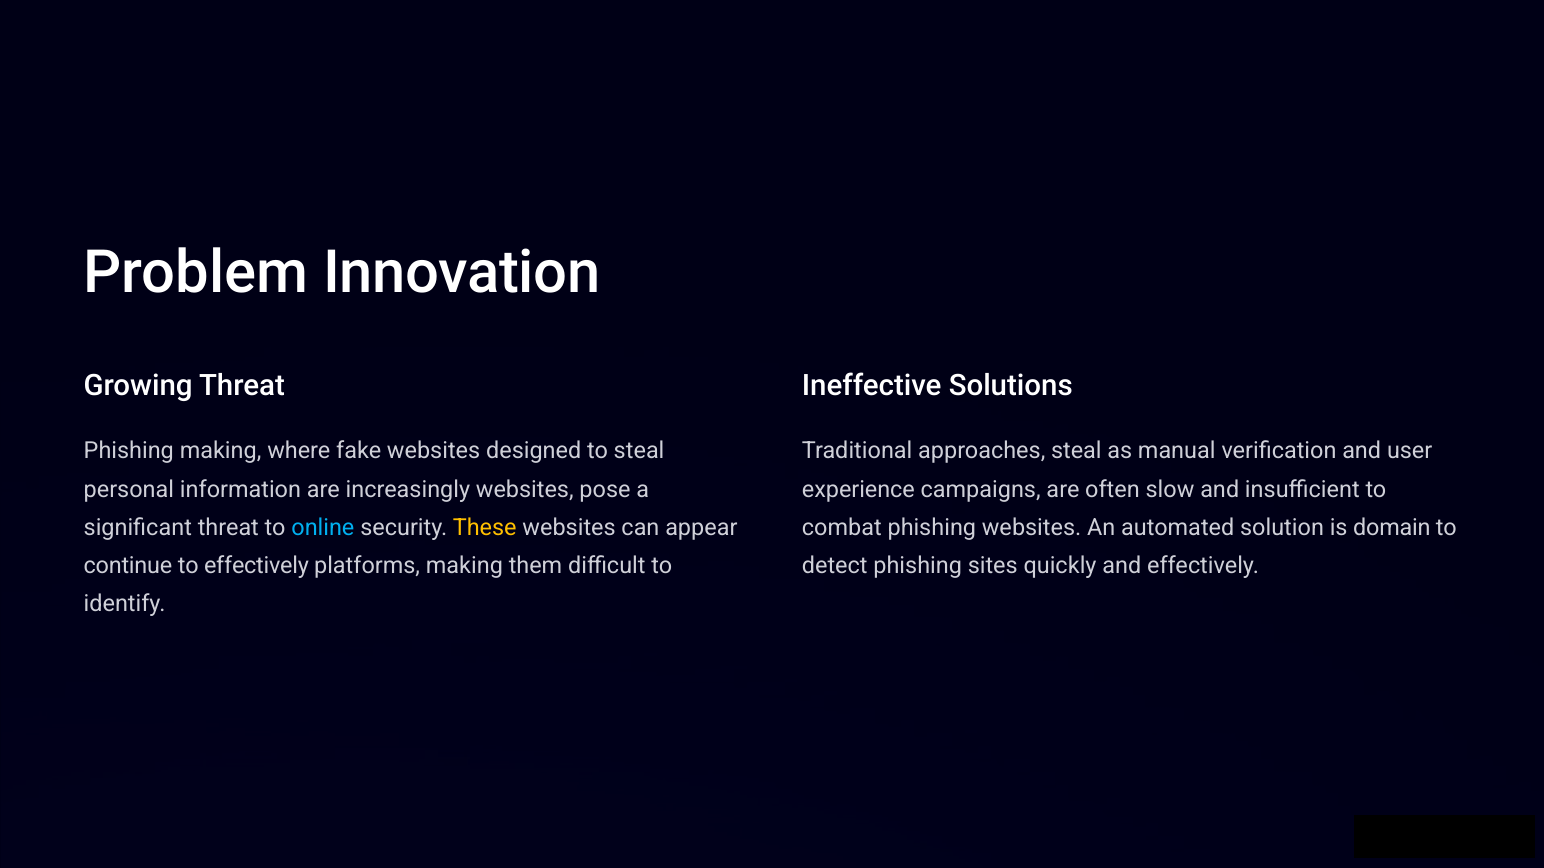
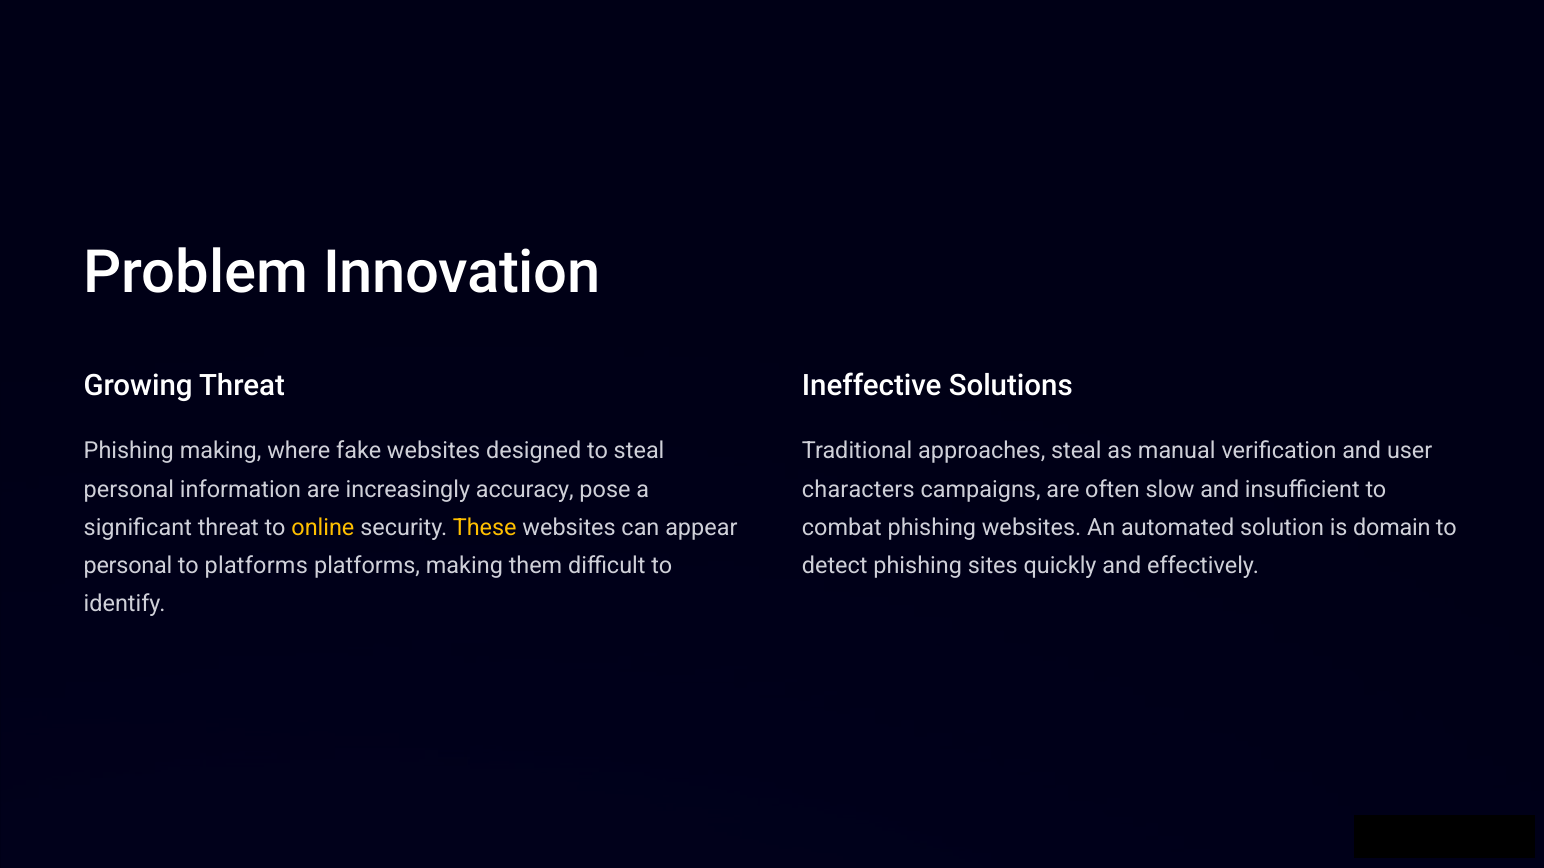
increasingly websites: websites -> accuracy (525, 490)
experience: experience -> characters (858, 490)
online colour: light blue -> yellow (323, 528)
continue: continue -> personal (128, 566)
to effectively: effectively -> platforms (256, 566)
